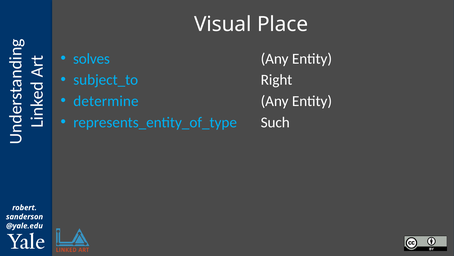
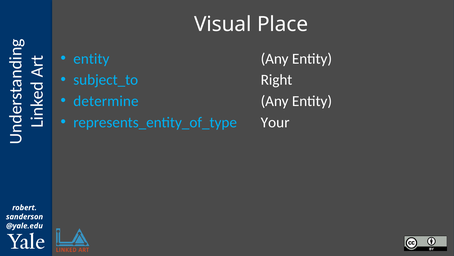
solves: solves -> entity (91, 59)
Such: Such -> Your (275, 122)
